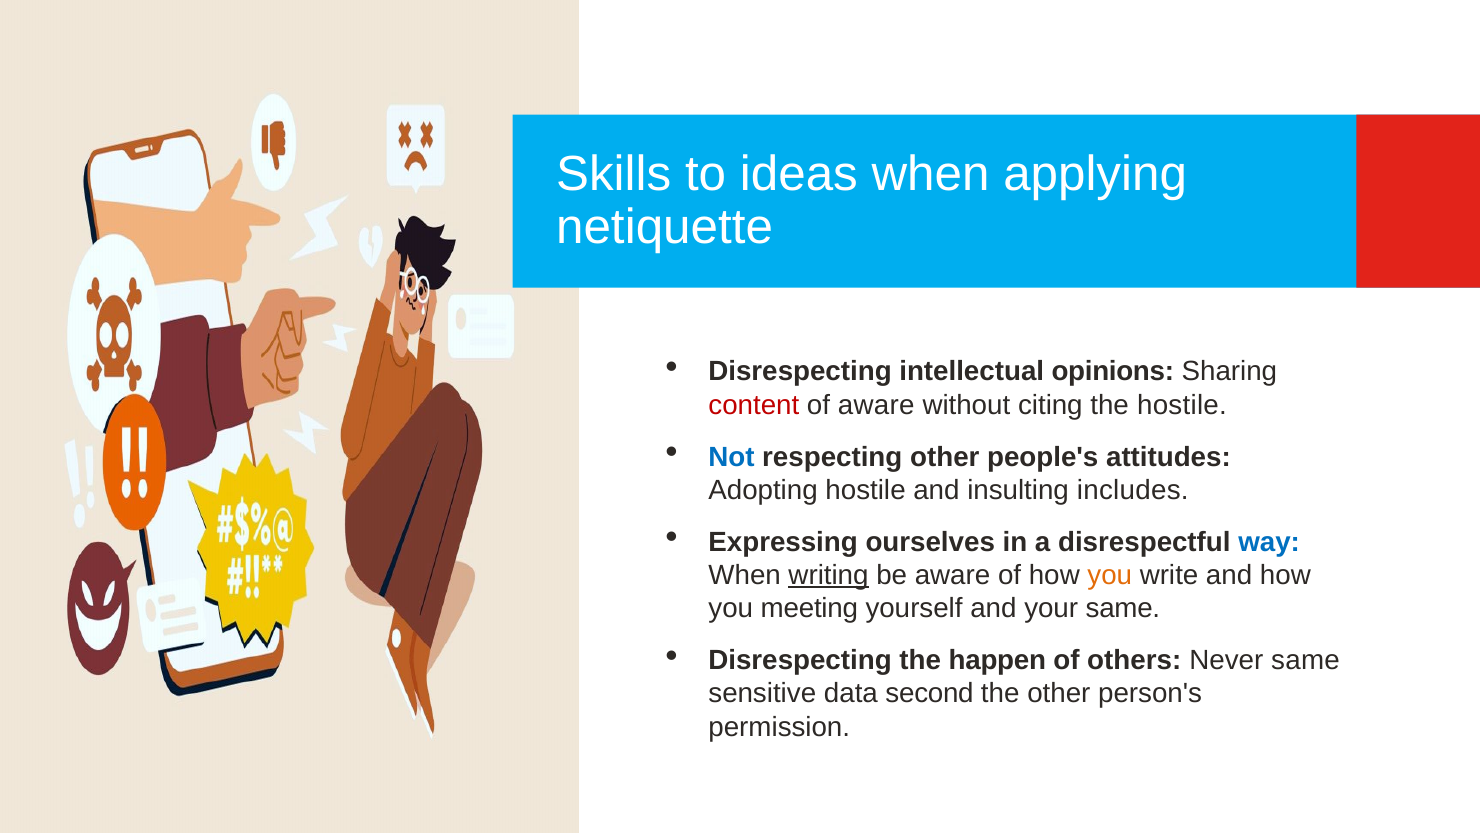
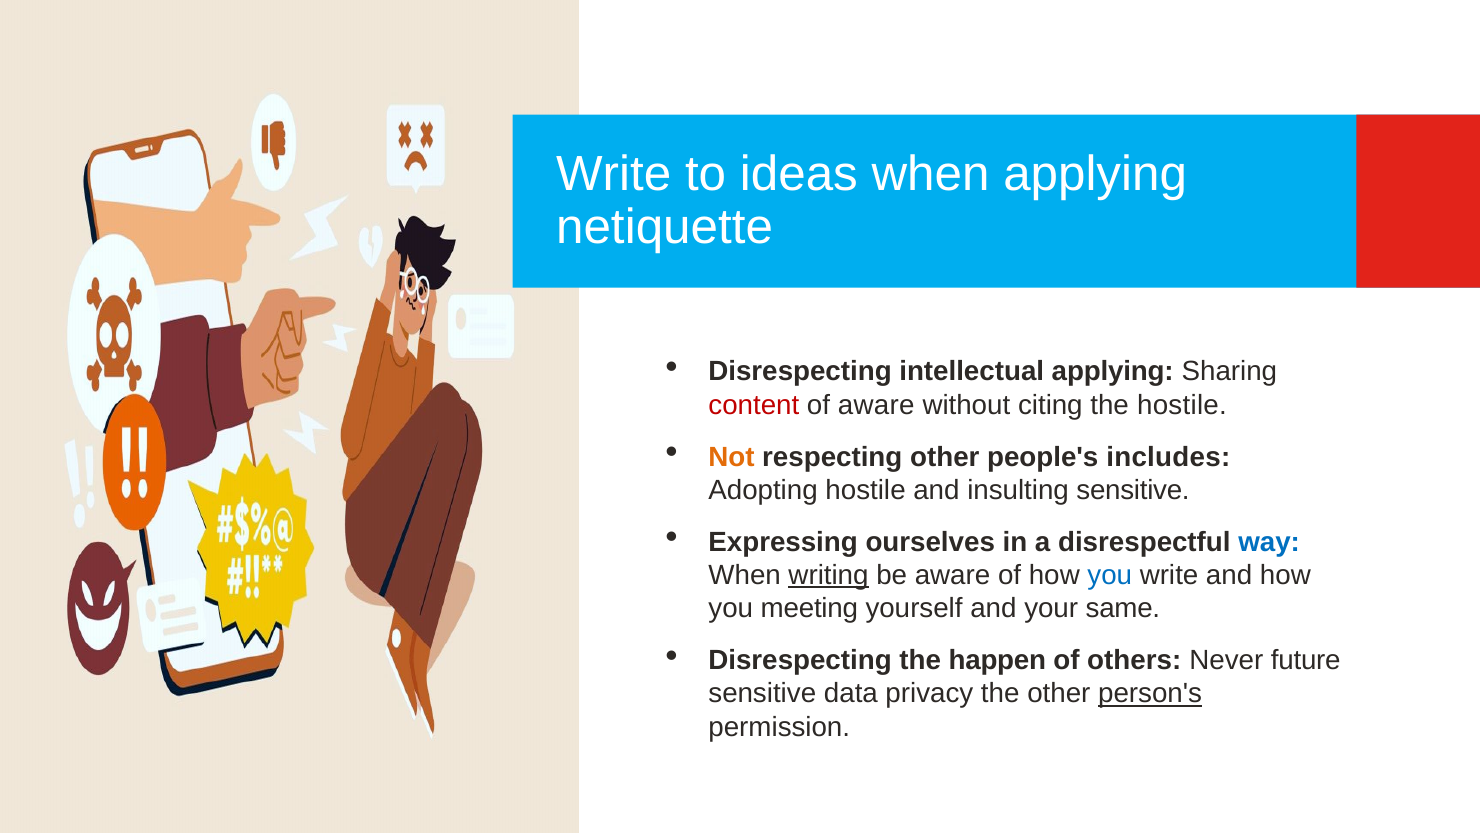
Skills: Skills -> Write (614, 174)
intellectual opinions: opinions -> applying (1113, 372)
Not colour: blue -> orange (731, 457)
attitudes: attitudes -> includes (1168, 457)
insulting includes: includes -> sensitive (1133, 490)
you colour: orange -> blue (1110, 575)
Never same: same -> future (1306, 660)
second: second -> privacy (929, 693)
person's underline: none -> present (1150, 693)
